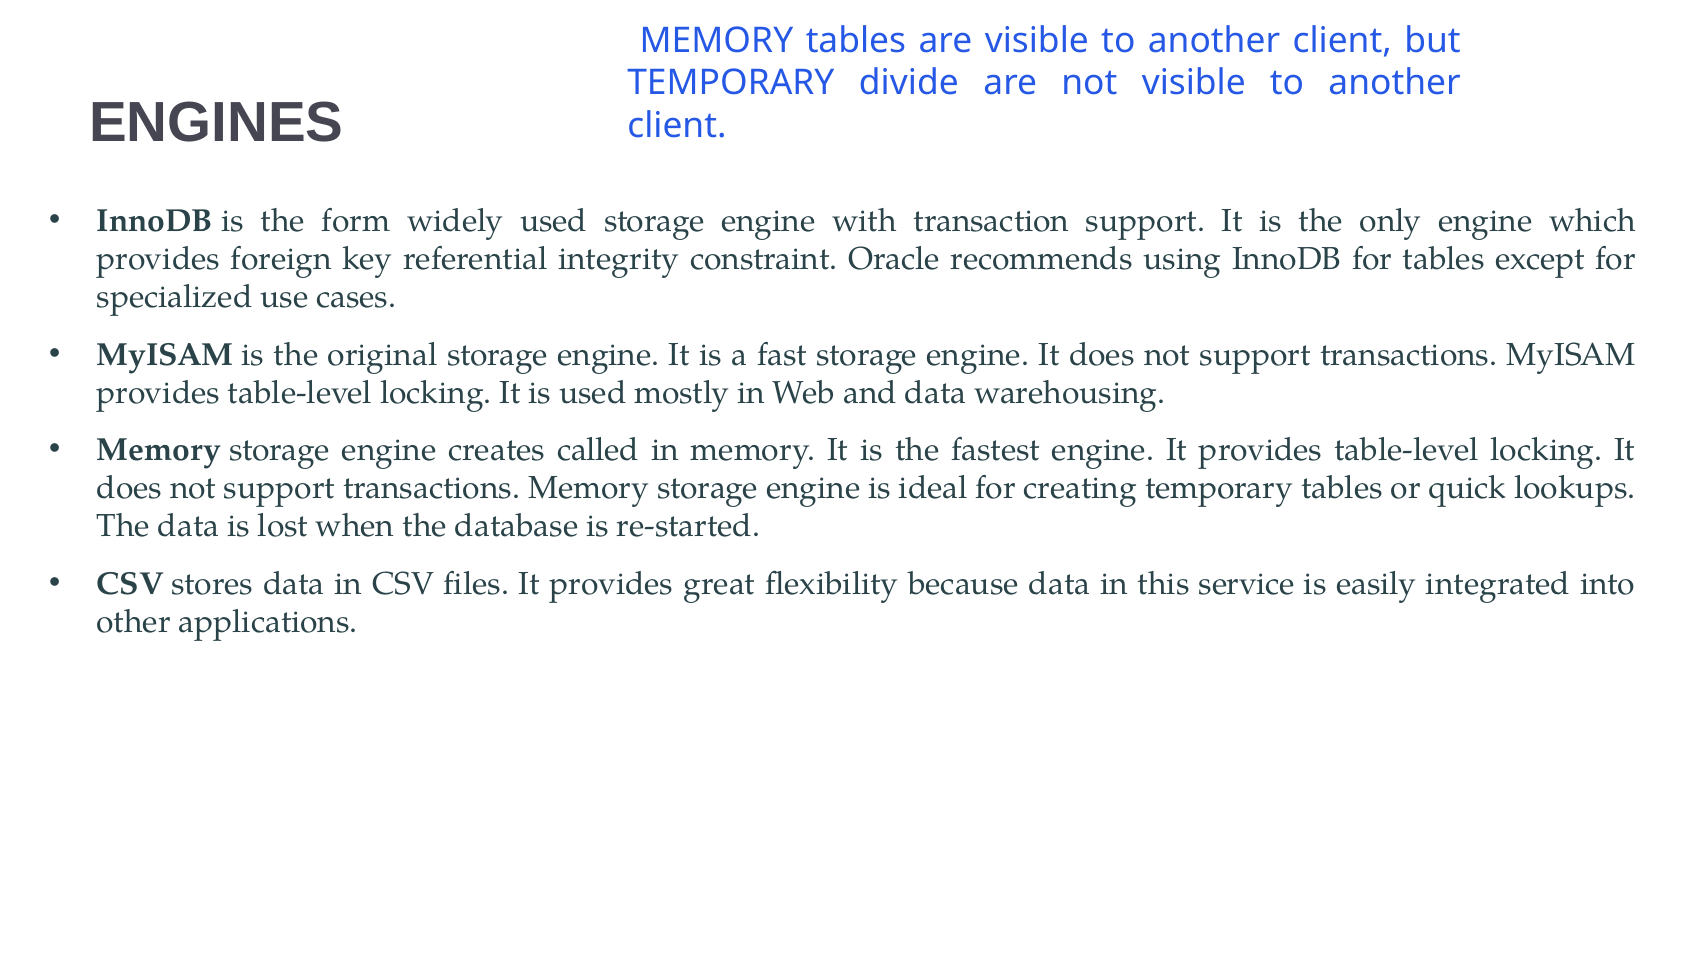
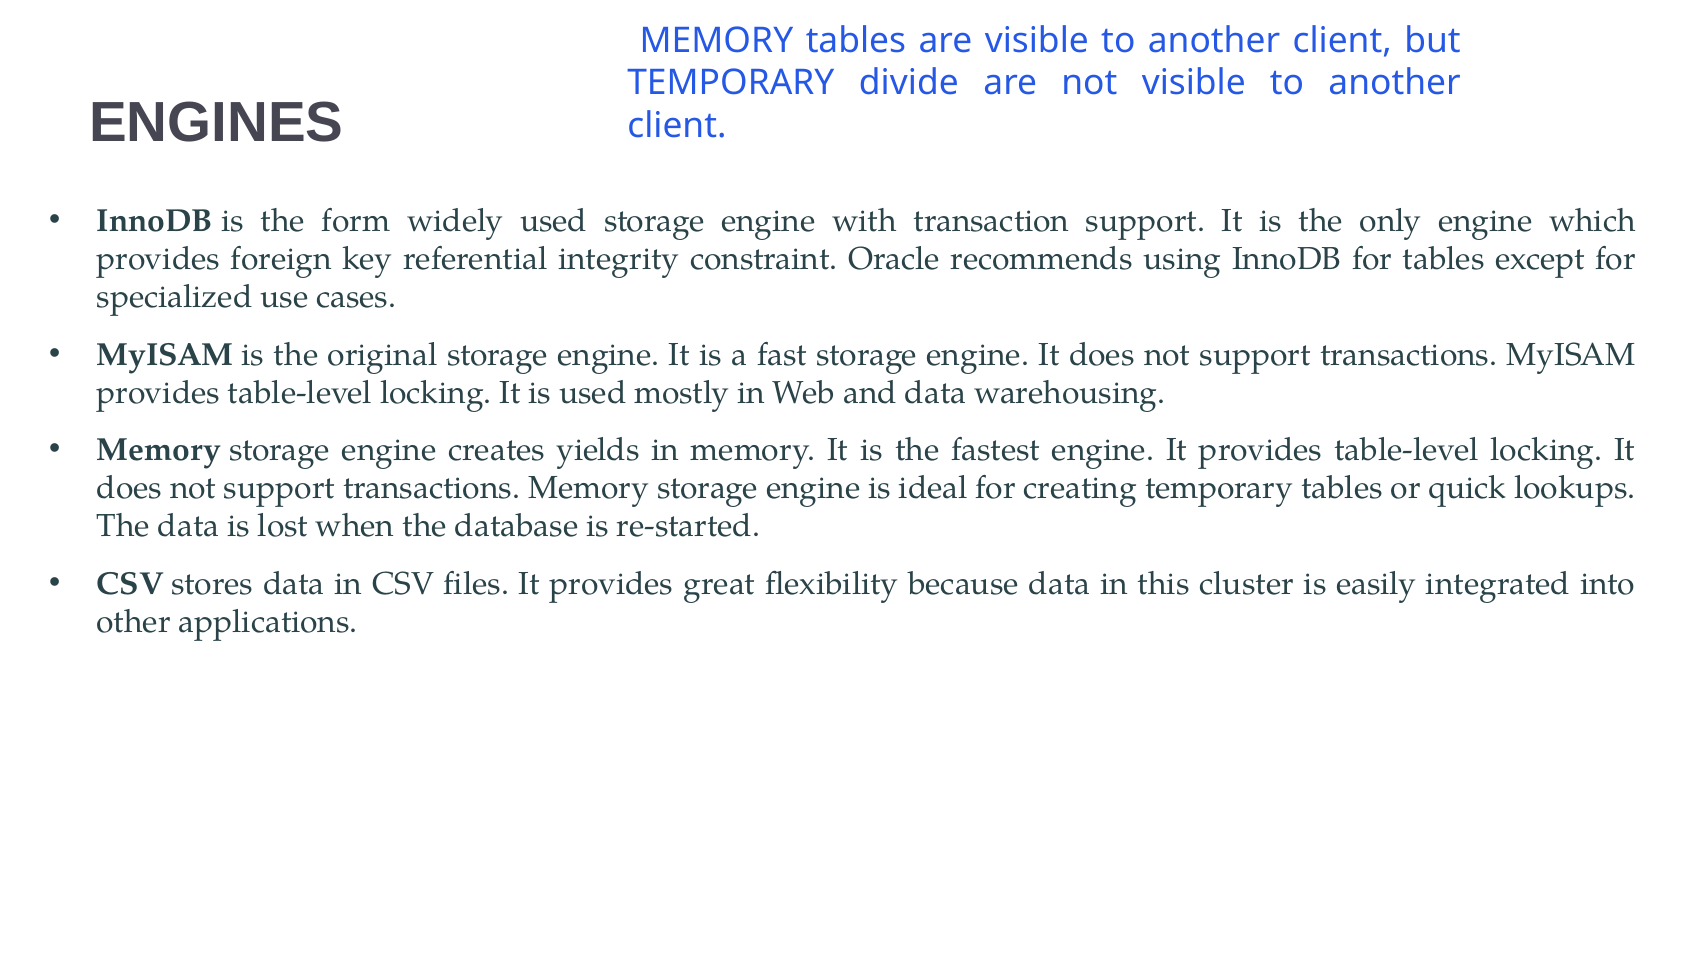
called: called -> yields (598, 450)
service: service -> cluster (1247, 584)
